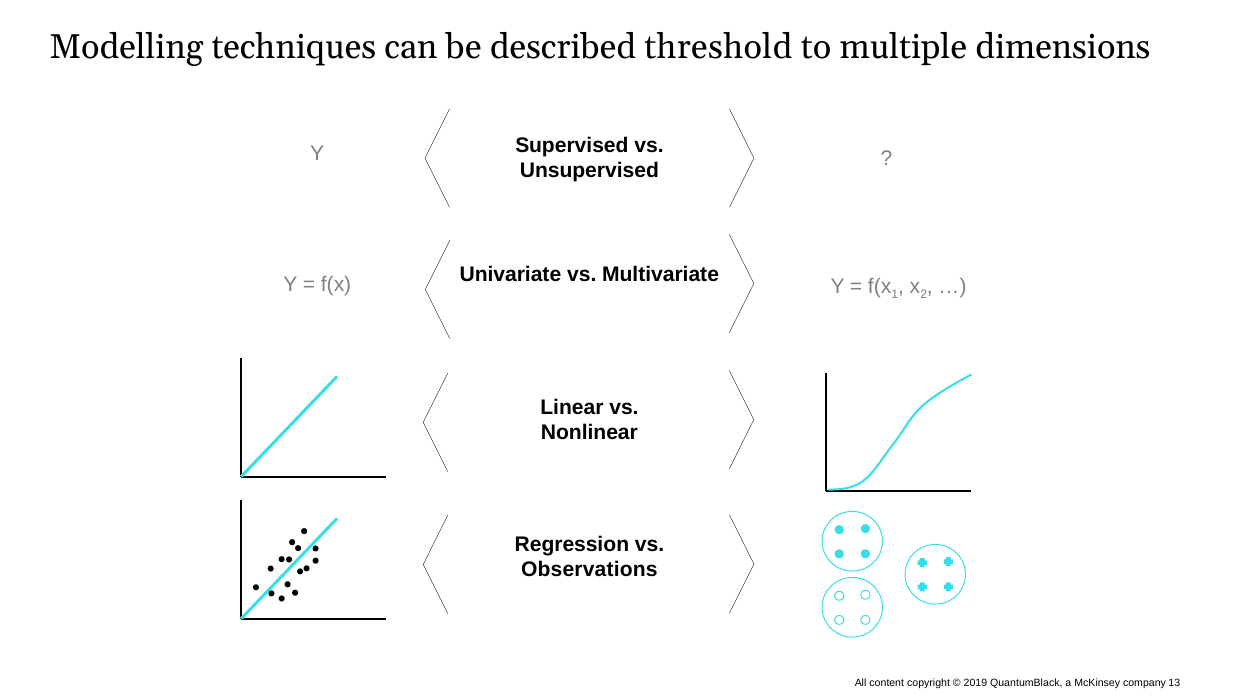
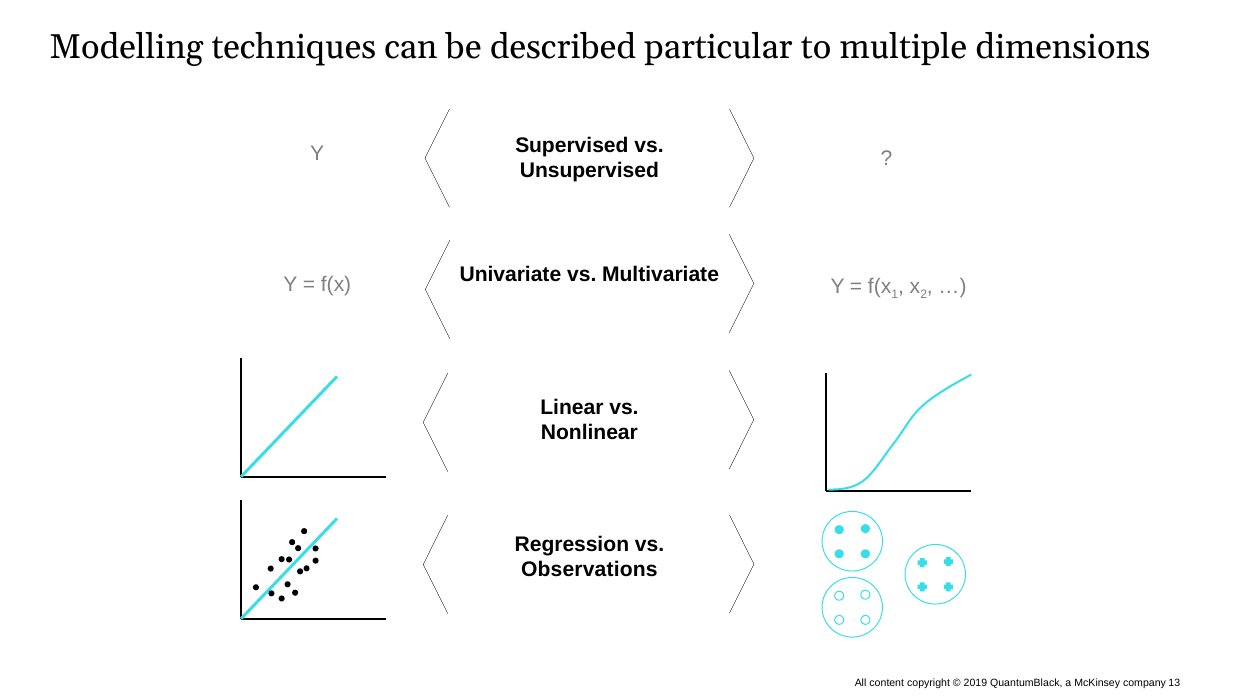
threshold: threshold -> particular (719, 47)
